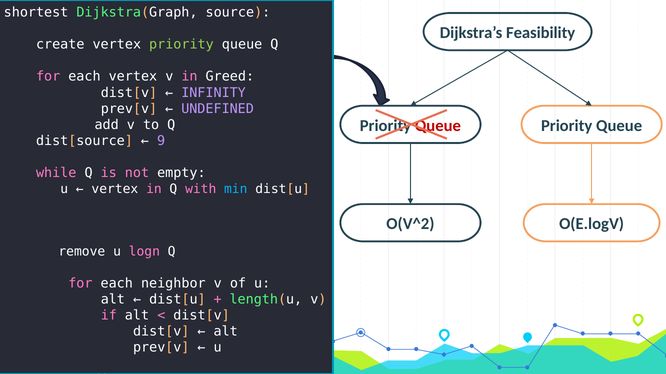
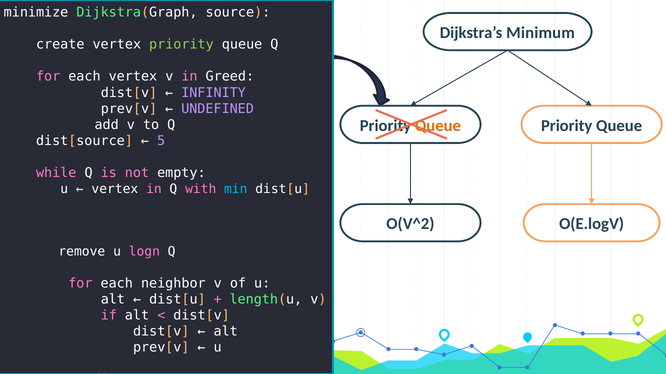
shortest: shortest -> minimize (36, 12)
Feasibility: Feasibility -> Minimum (541, 33)
Queue colour: red -> orange (438, 126)
9: 9 -> 5 (161, 141)
